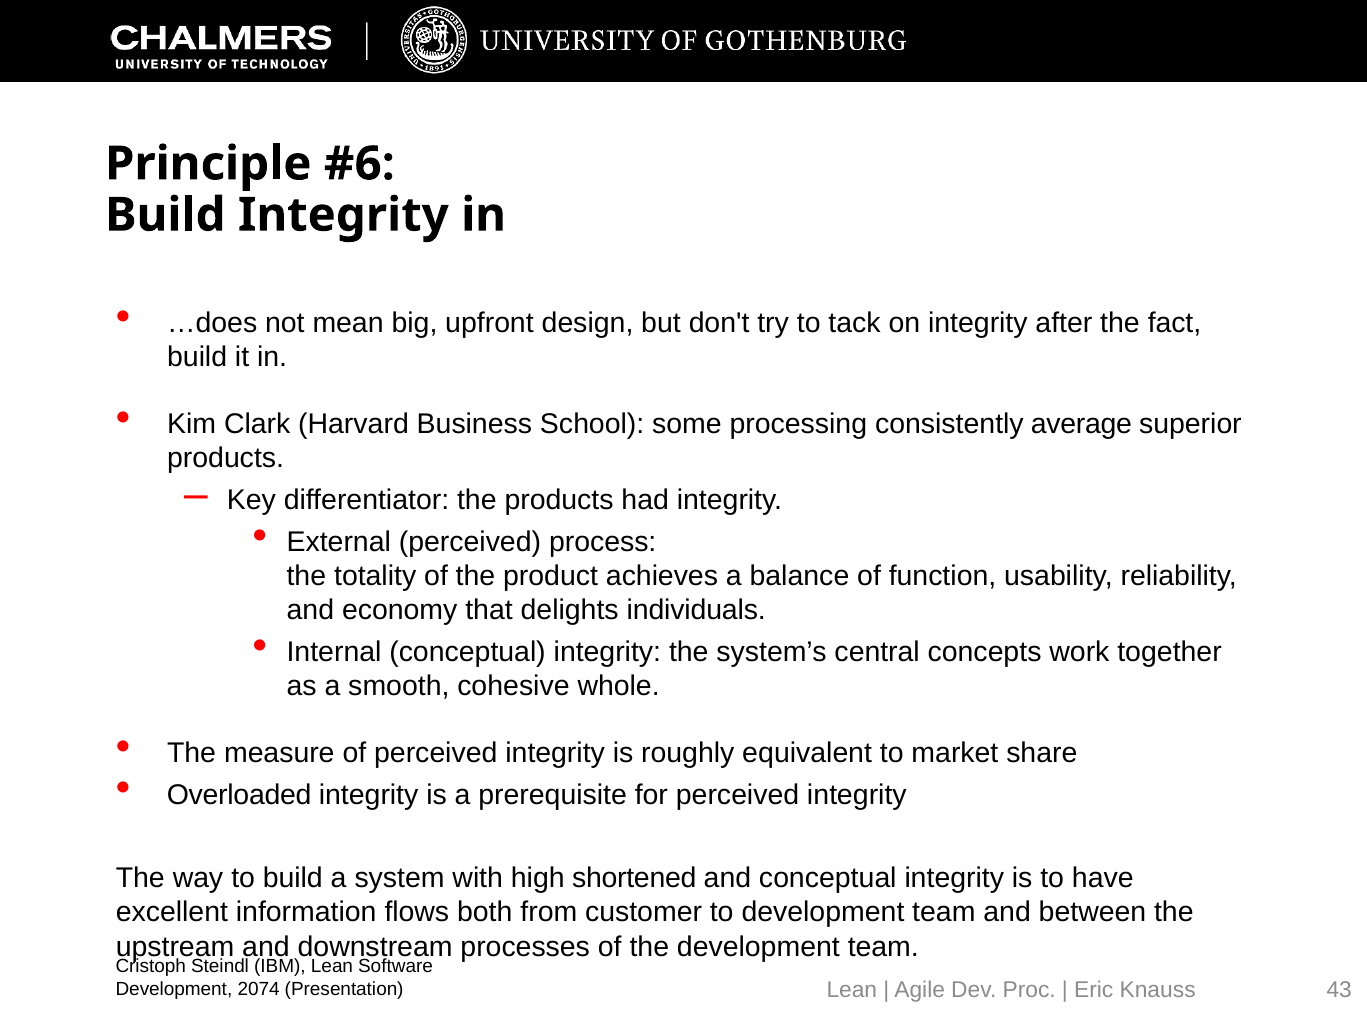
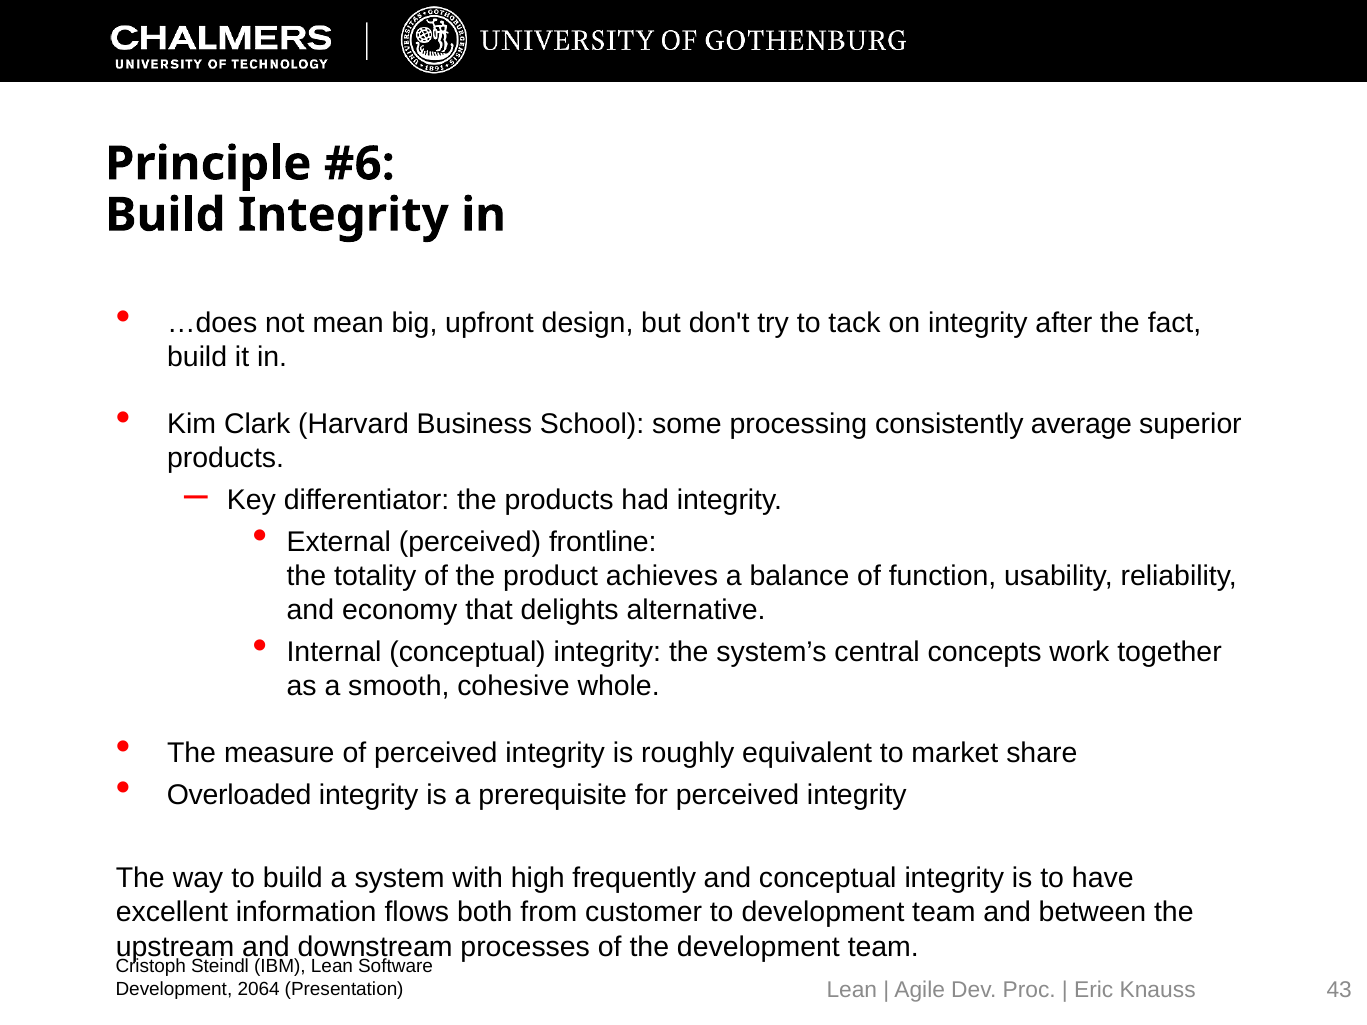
process: process -> frontline (603, 542)
individuals: individuals -> alternative (696, 610)
shortened: shortened -> frequently (634, 879)
2074: 2074 -> 2064 (259, 989)
